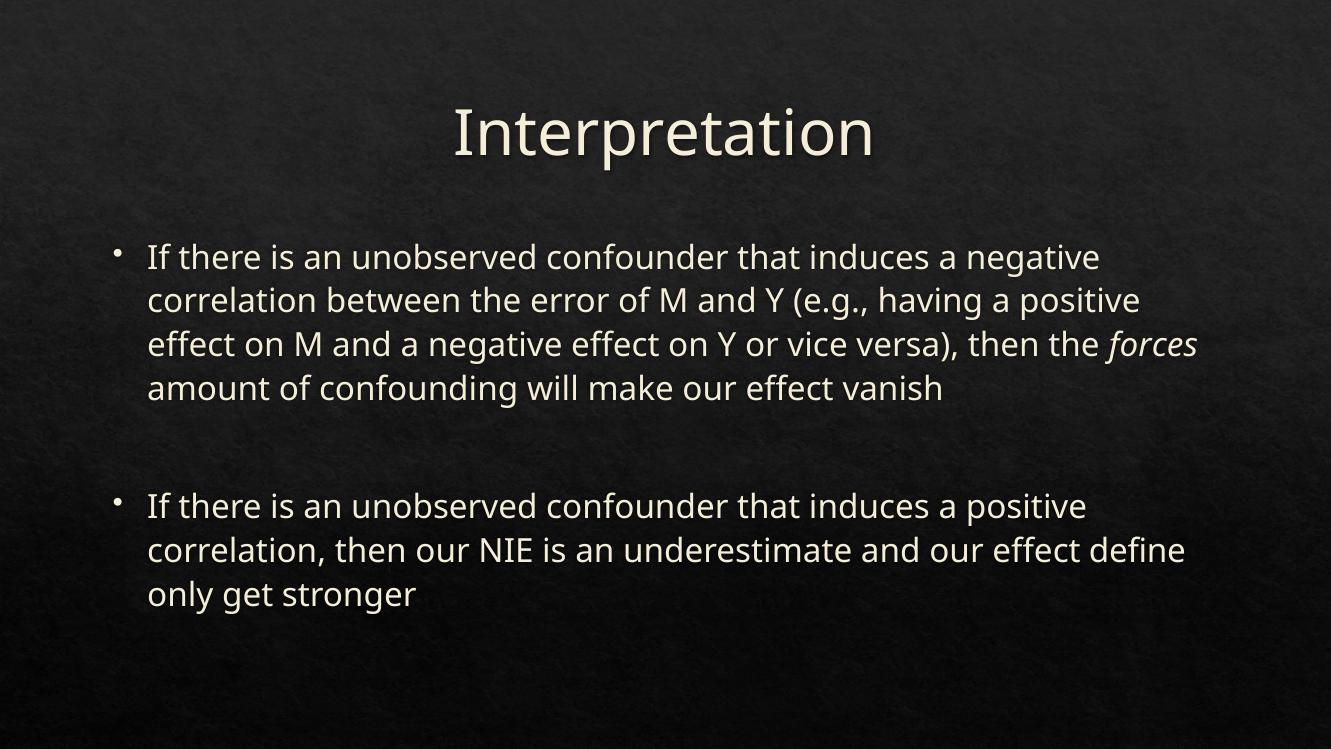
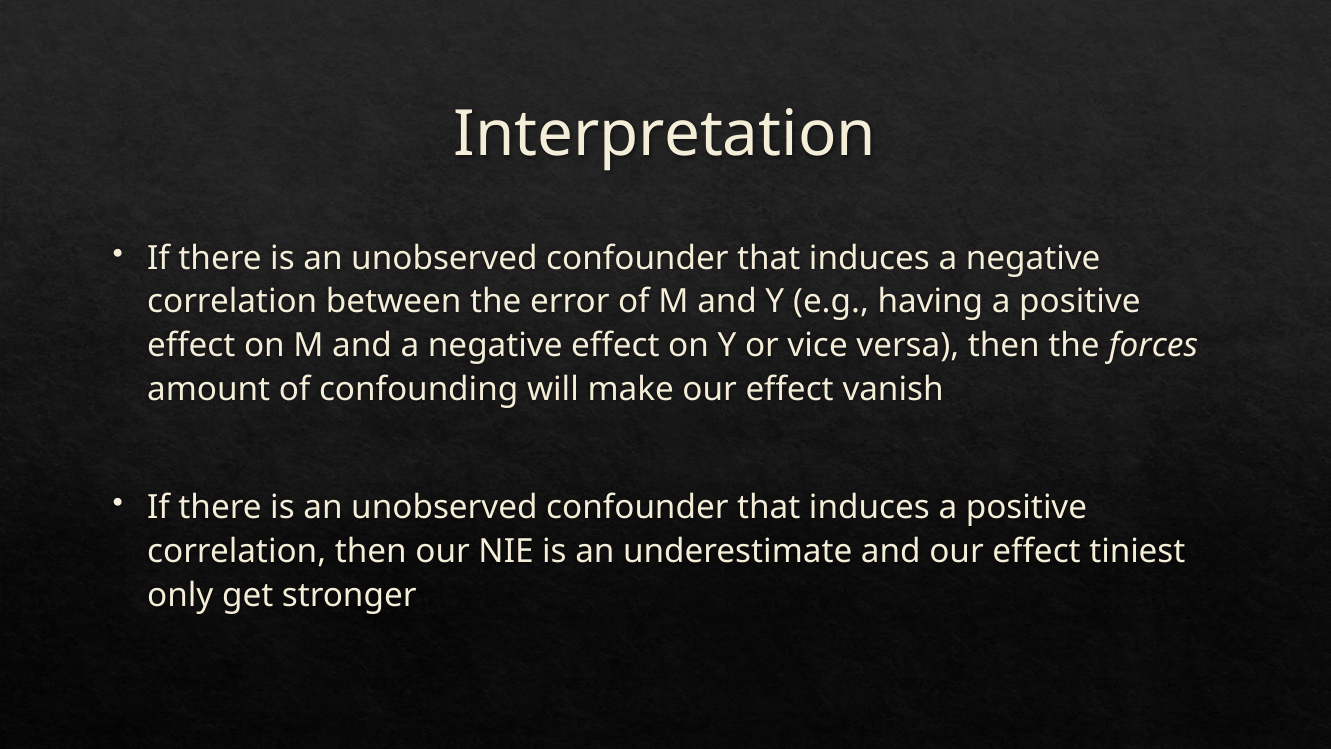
define: define -> tiniest (1137, 551)
